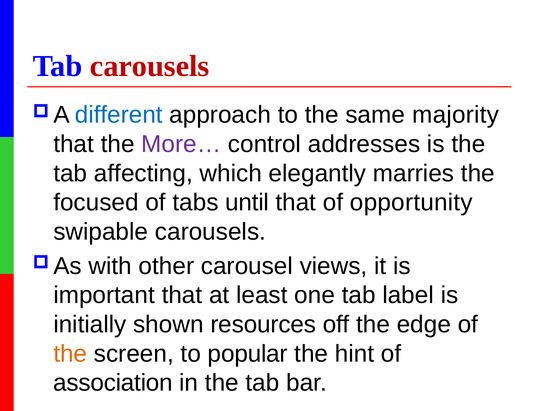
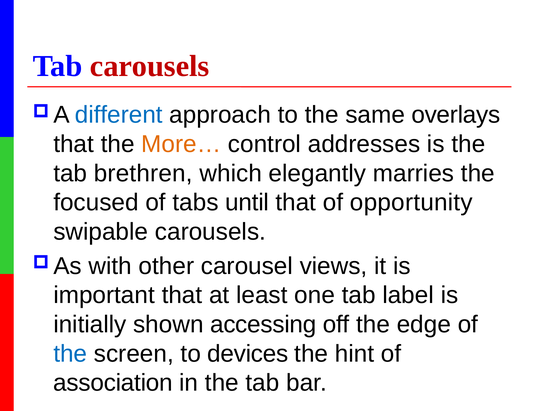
majority: majority -> overlays (456, 115)
More… colour: purple -> orange (181, 144)
affecting: affecting -> brethren (143, 173)
resources: resources -> accessing (263, 324)
the colour: orange -> blue (70, 354)
popular: popular -> devices (248, 354)
